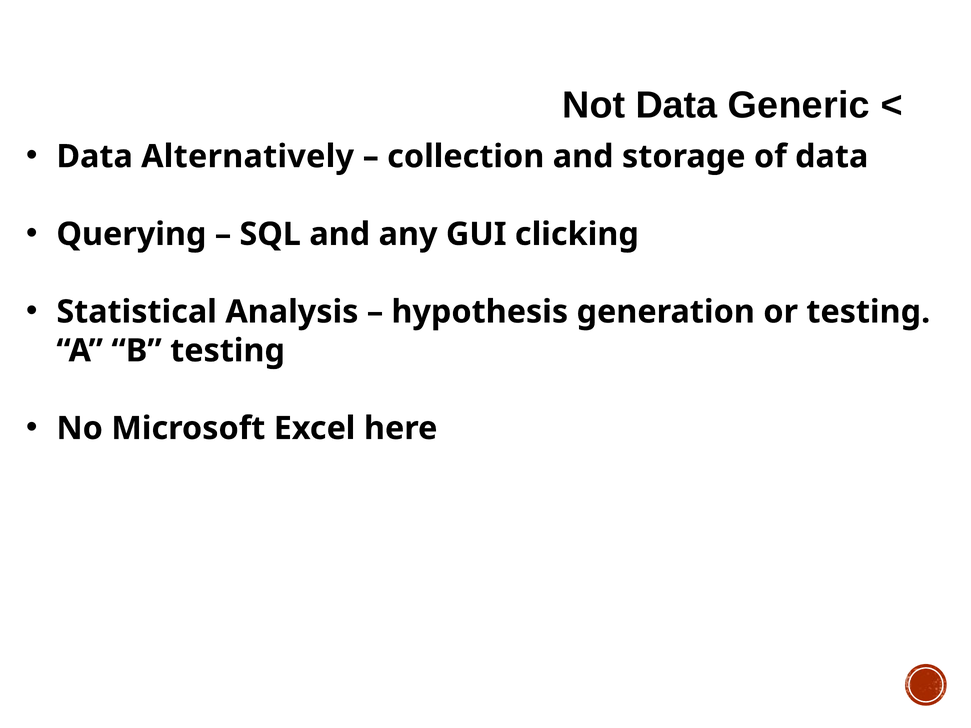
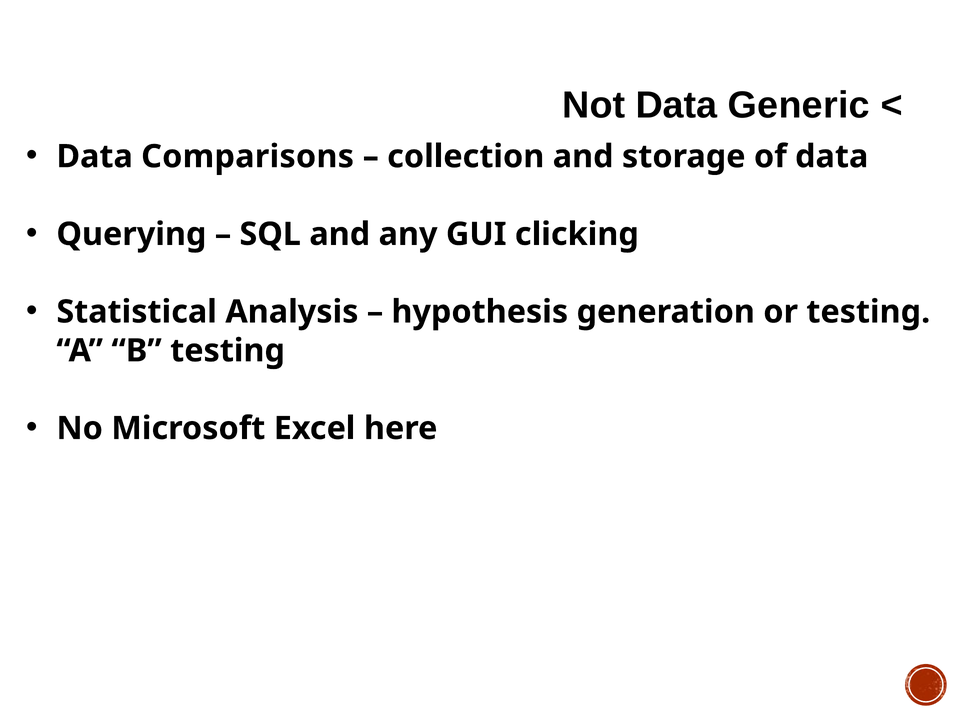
Alternatively: Alternatively -> Comparisons (248, 157)
